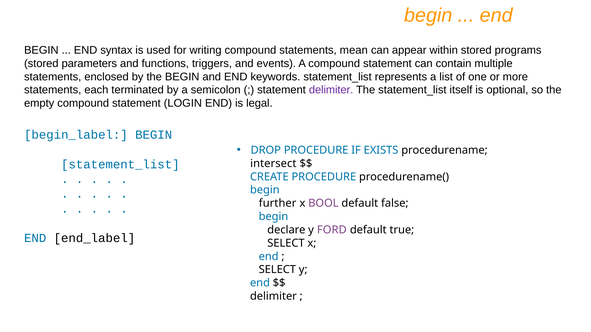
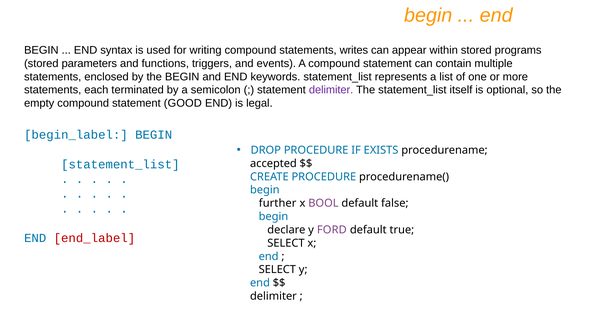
mean: mean -> writes (354, 50)
LOGIN: LOGIN -> GOOD (183, 103)
intersect: intersect -> accepted (273, 164)
end_label colour: black -> red (94, 238)
